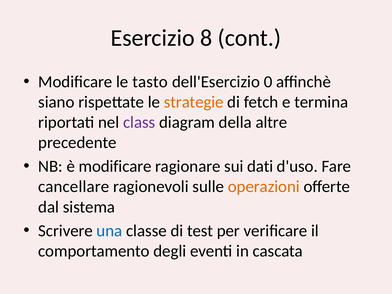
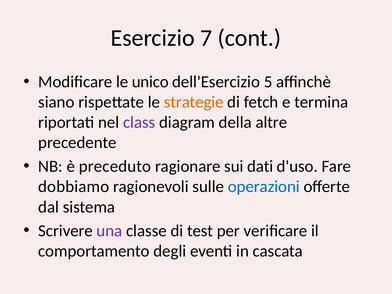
8: 8 -> 7 (206, 38)
tasto: tasto -> unico (150, 82)
0: 0 -> 5 (268, 82)
è modificare: modificare -> preceduto (115, 166)
cancellare: cancellare -> dobbiamo (74, 187)
operazioni colour: orange -> blue (264, 187)
una colour: blue -> purple (109, 231)
